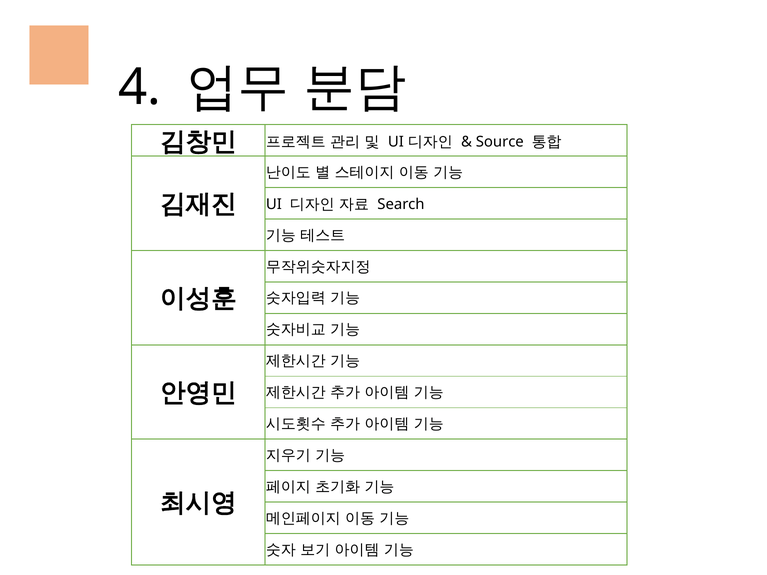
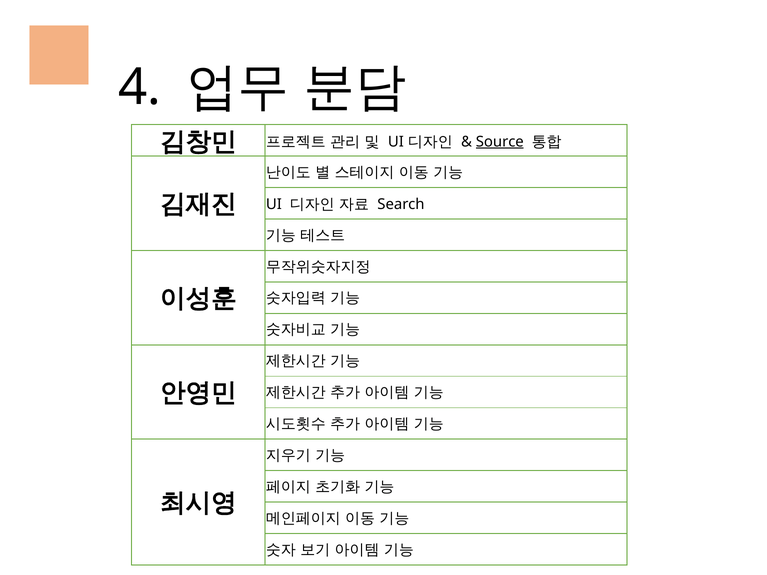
Source underline: none -> present (500, 142)
